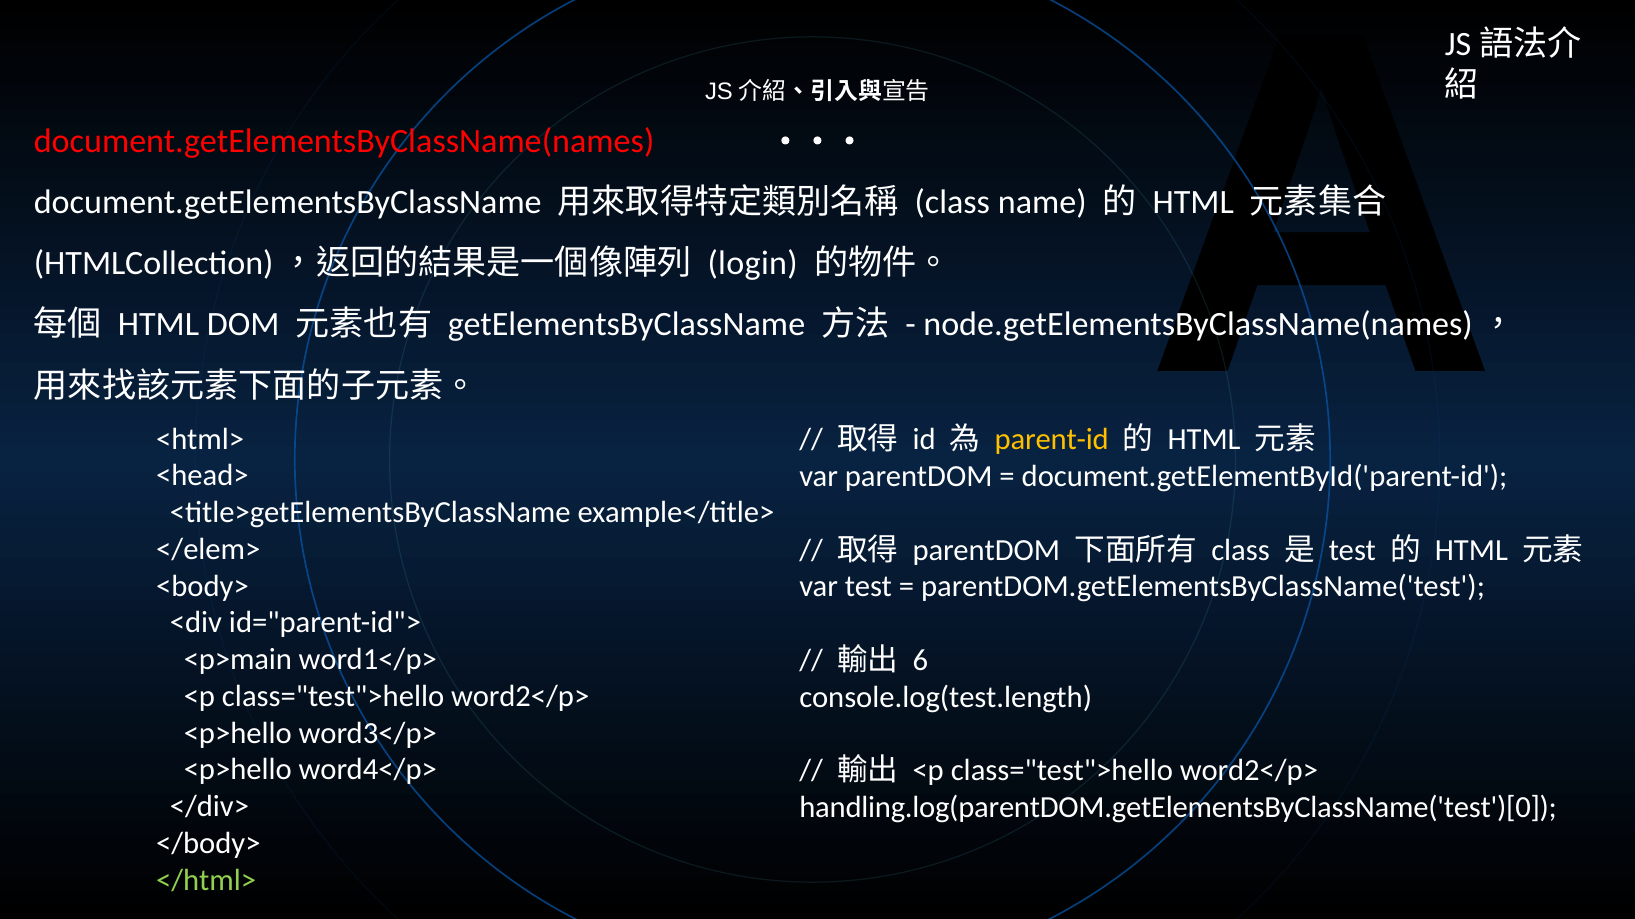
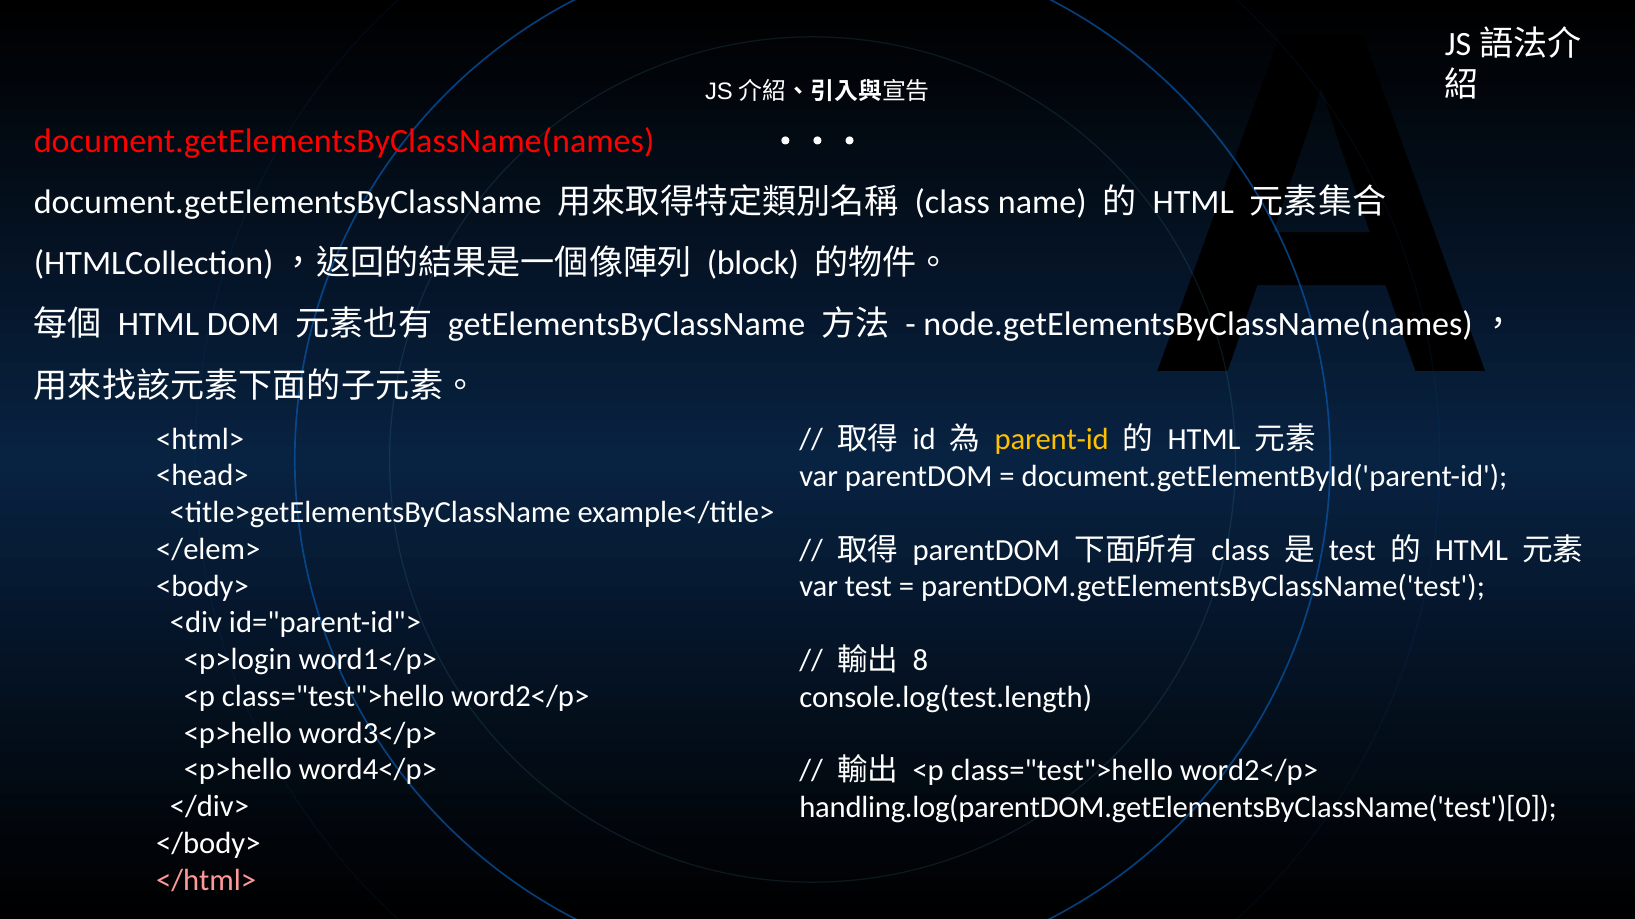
login: login -> block (753, 264)
<p>main: <p>main -> <p>login (238, 660)
6: 6 -> 8 (920, 661)
</html> colour: light green -> pink (206, 881)
